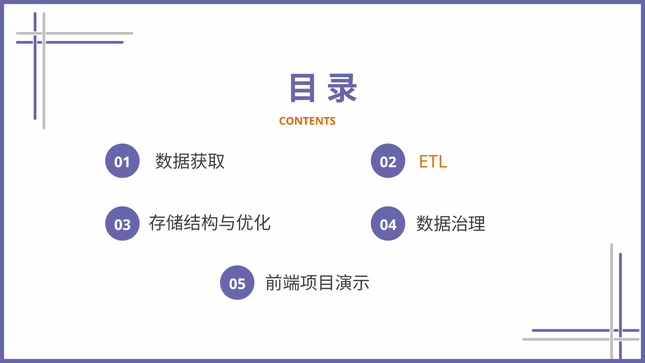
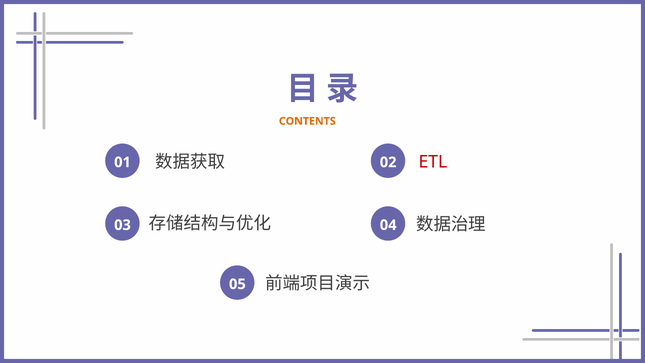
ETL colour: orange -> red (433, 162)
